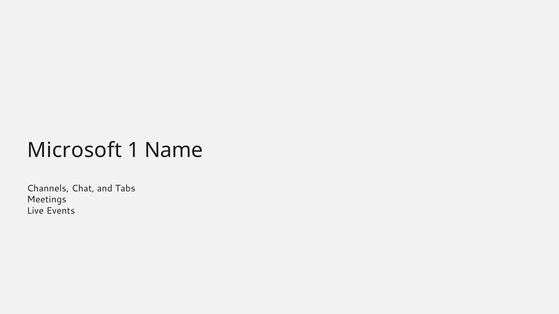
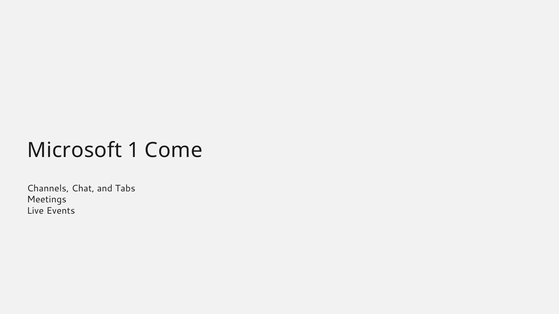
Name: Name -> Come (174, 150)
